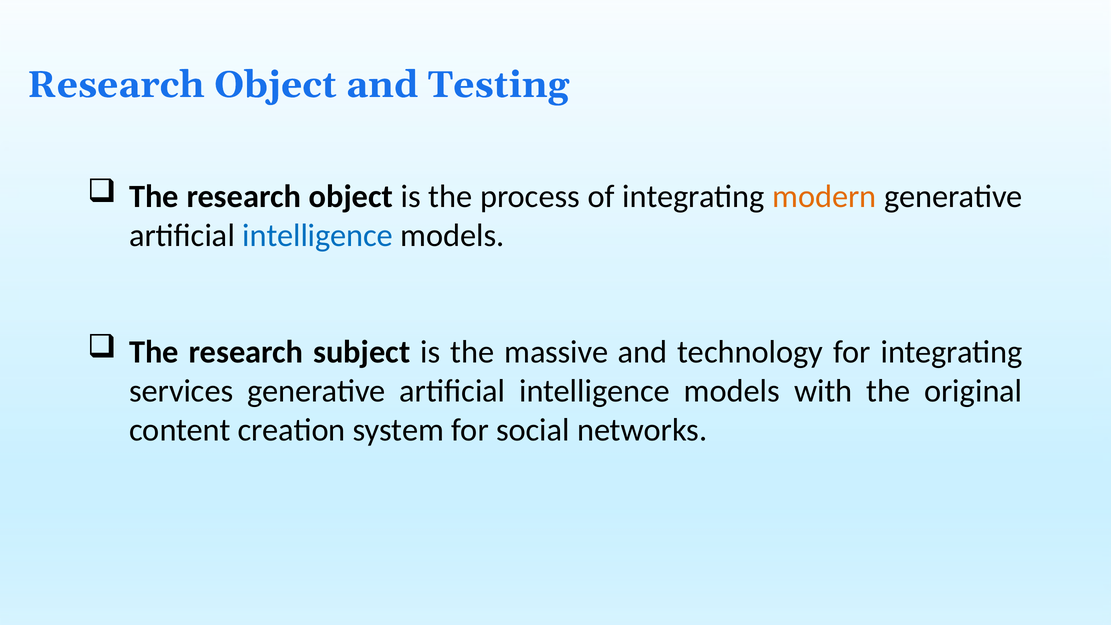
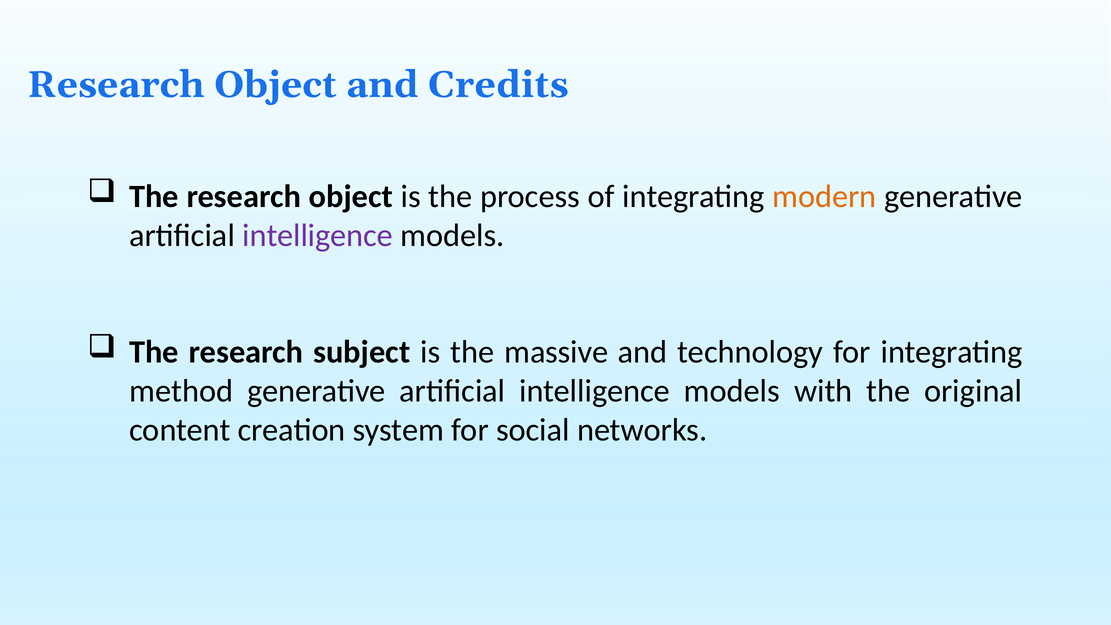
Testing: Testing -> Credits (498, 85)
intelligence colour: blue -> purple (318, 236)
services: services -> method (181, 391)
